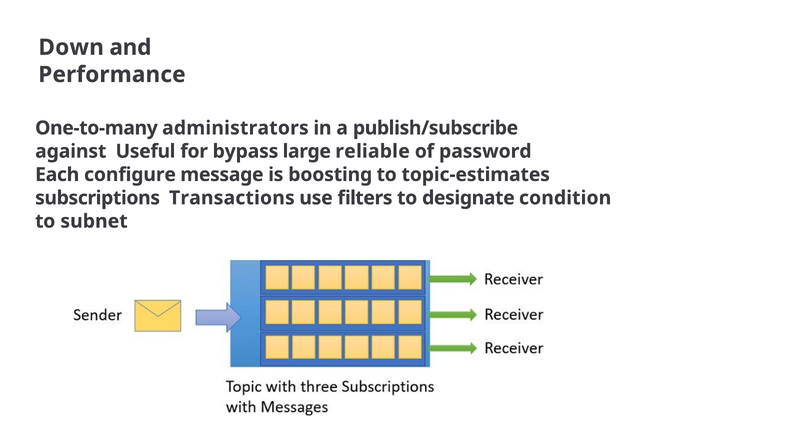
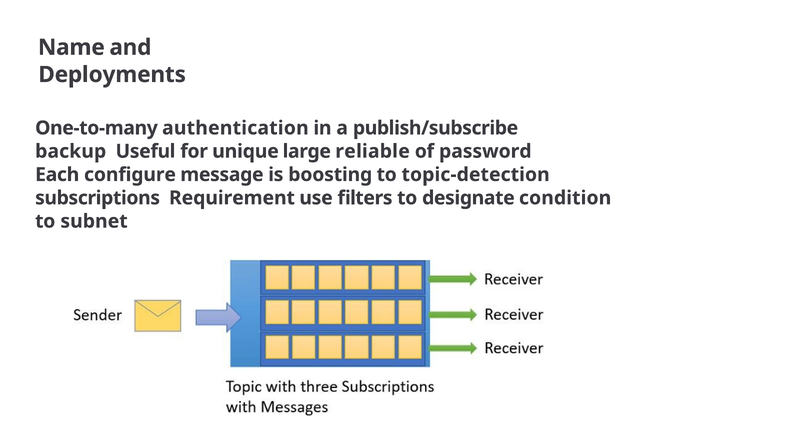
Down: Down -> Name (71, 47)
Performance: Performance -> Deployments (112, 75)
administrators: administrators -> authentication (235, 128)
against: against -> backup (71, 151)
bypass: bypass -> unique (246, 151)
topic-estimates: topic-estimates -> topic-detection (476, 175)
Transactions: Transactions -> Requirement (232, 198)
